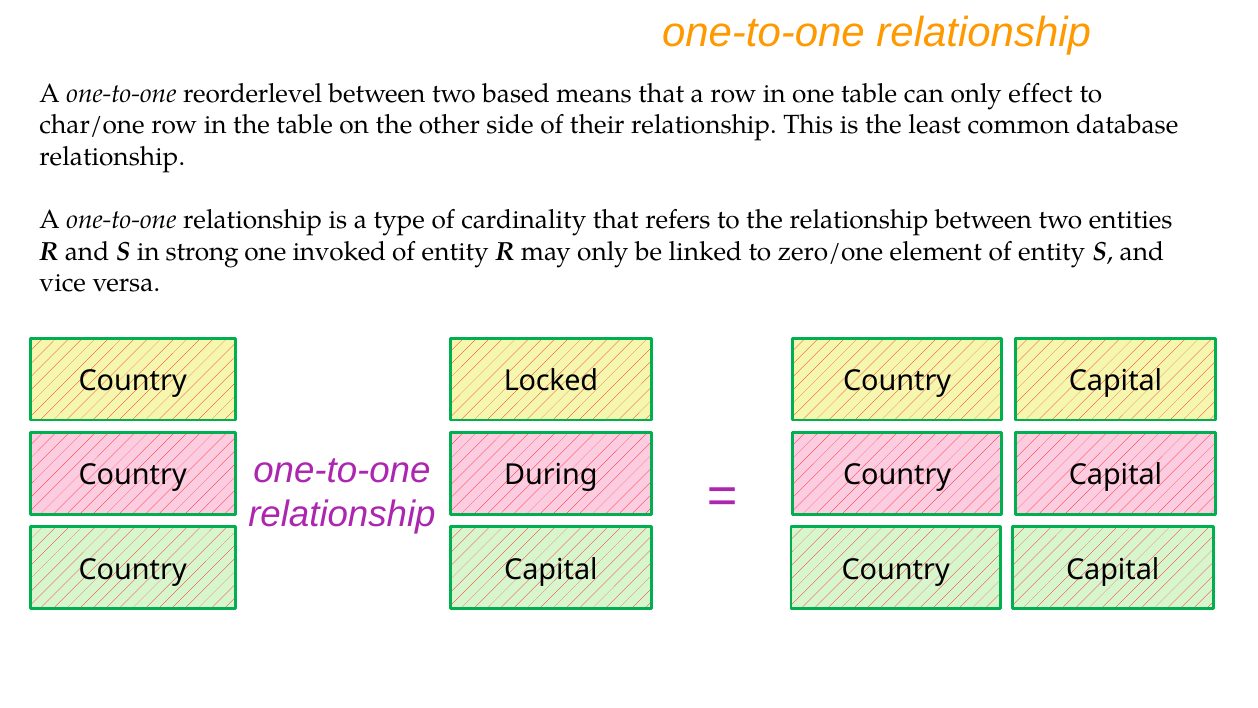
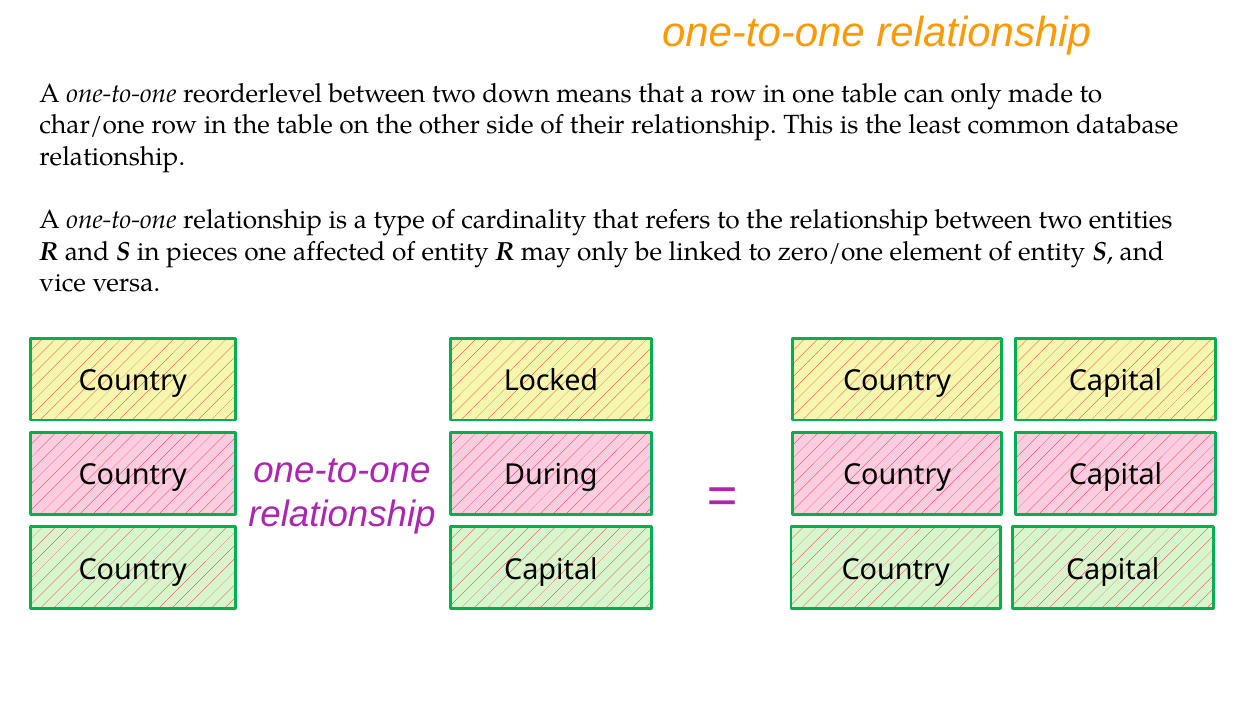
based: based -> down (516, 94)
effect: effect -> made (1041, 94)
strong: strong -> pieces (202, 251)
invoked: invoked -> affected (339, 251)
